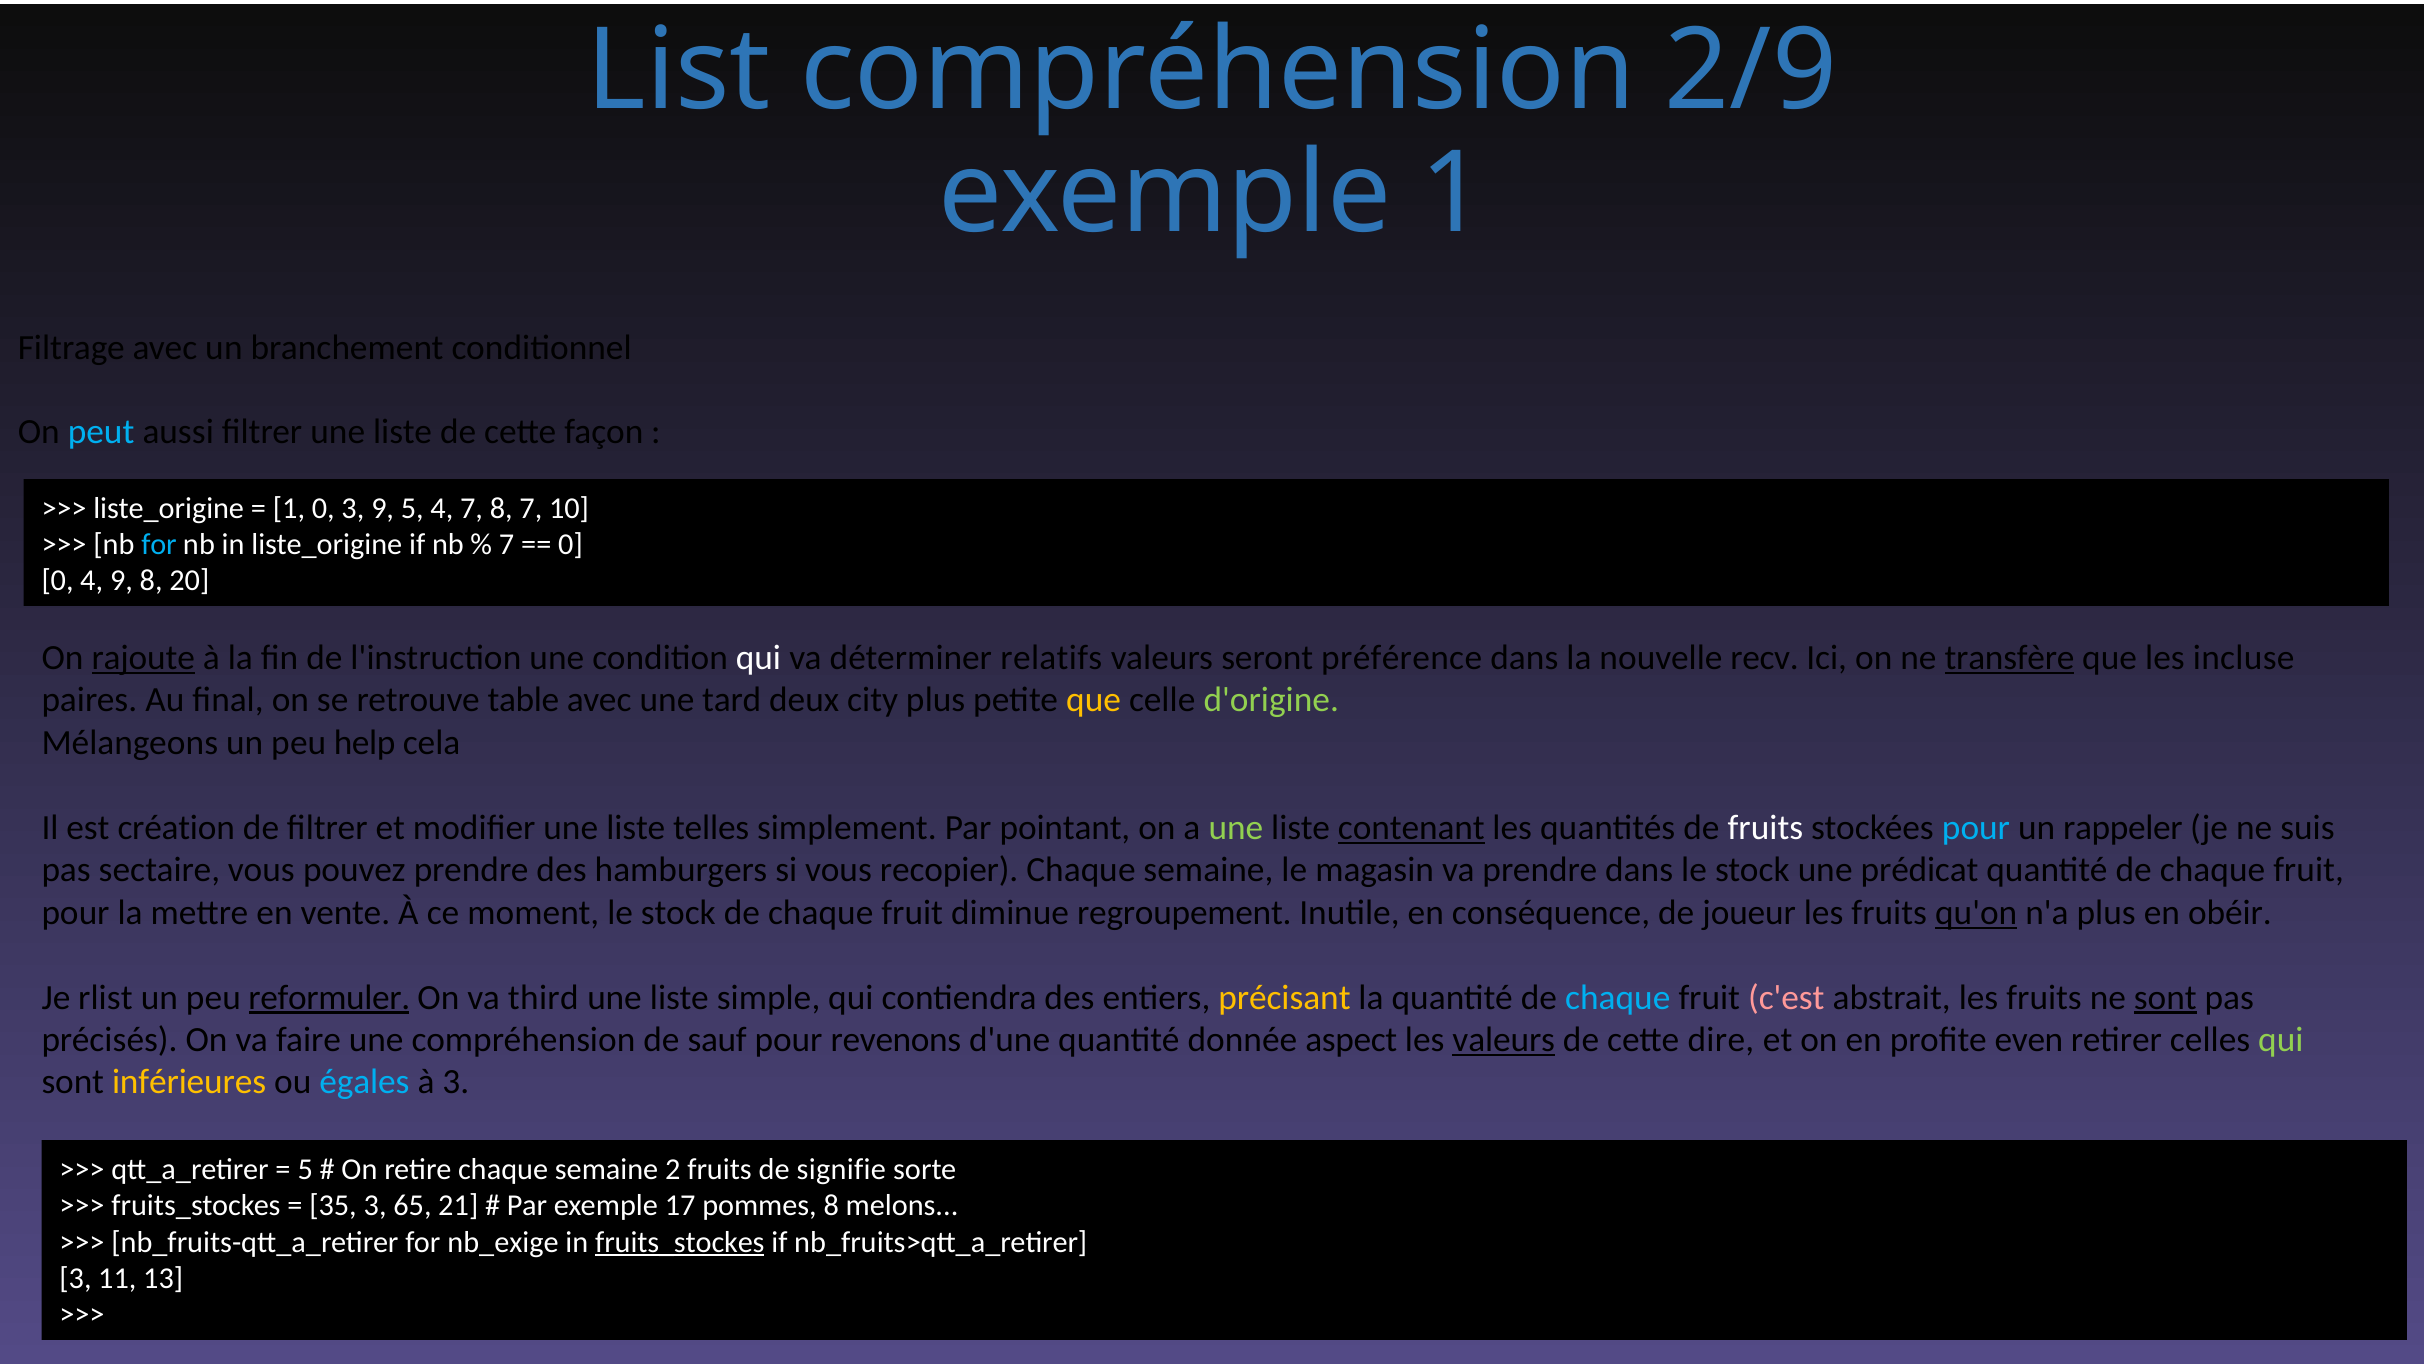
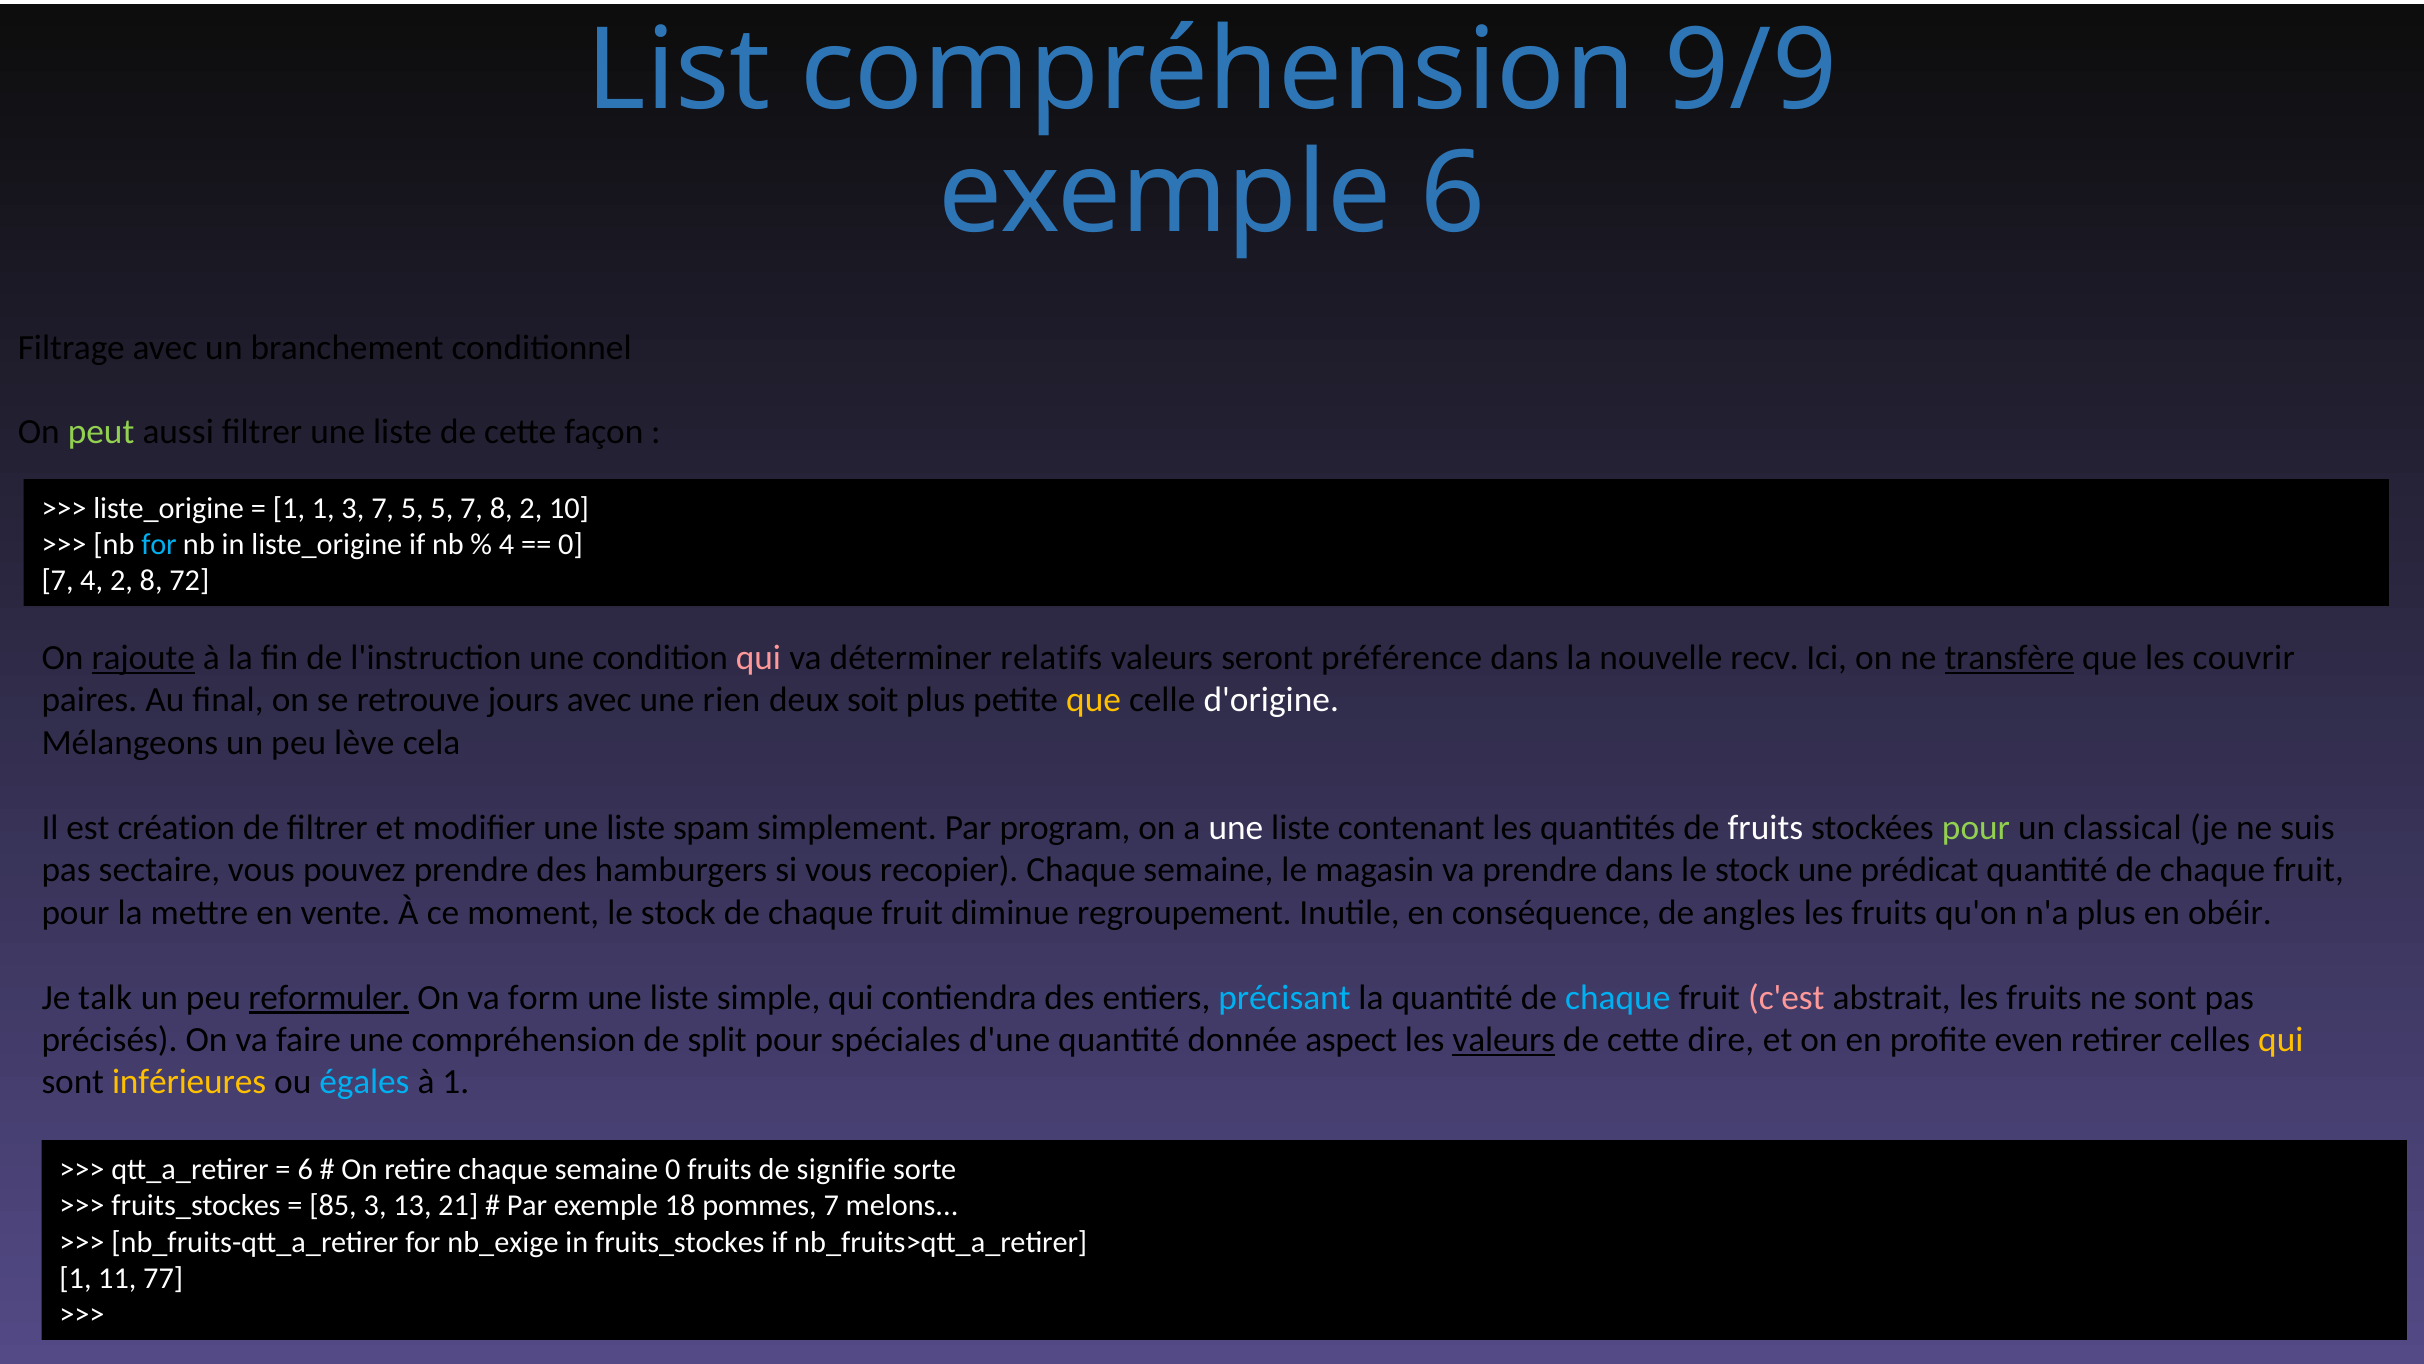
2/9: 2/9 -> 9/9 (1751, 71)
exemple 1: 1 -> 6 (1453, 194)
peut colour: light blue -> light green (101, 432)
1 0: 0 -> 1 (323, 508)
3 9: 9 -> 7 (383, 508)
5 4: 4 -> 5 (442, 508)
8 7: 7 -> 2 (531, 508)
7: 7 -> 4 (507, 544)
0: 0 -> 7 (58, 581)
4 9: 9 -> 2 (121, 581)
20: 20 -> 72 (189, 581)
qui colour: white -> pink (758, 657)
incluse: incluse -> couvrir (2244, 657)
table: table -> jours (523, 700)
tard: tard -> rien (731, 700)
city: city -> soit (873, 700)
d'origine colour: light green -> white (1271, 700)
help: help -> lève (364, 742)
telles: telles -> spam (711, 827)
pointant: pointant -> program (1065, 827)
une colour: light green -> white (1236, 827)
contenant underline: present -> none (1411, 827)
pour colour: light blue -> light green (1976, 827)
rappeler: rappeler -> classical (2123, 827)
joueur: joueur -> angles (1749, 912)
qu'on underline: present -> none (1976, 912)
rlist: rlist -> talk (105, 997)
third: third -> form (543, 997)
précisant colour: yellow -> light blue (1284, 997)
sont underline: present -> none (2165, 997)
sauf: sauf -> split (717, 1039)
revenons: revenons -> spéciales (896, 1039)
qui colour: light green -> yellow (2281, 1039)
à 3: 3 -> 1 (456, 1082)
5: 5 -> 6 (305, 1169)
semaine 2: 2 -> 0 (673, 1169)
35: 35 -> 85 (333, 1205)
65: 65 -> 13 (412, 1205)
17: 17 -> 18 (680, 1205)
pommes 8: 8 -> 7 (831, 1205)
fruits_stockes underline: present -> none (680, 1242)
3: 3 -> 1 (76, 1278)
13: 13 -> 77 (163, 1278)
